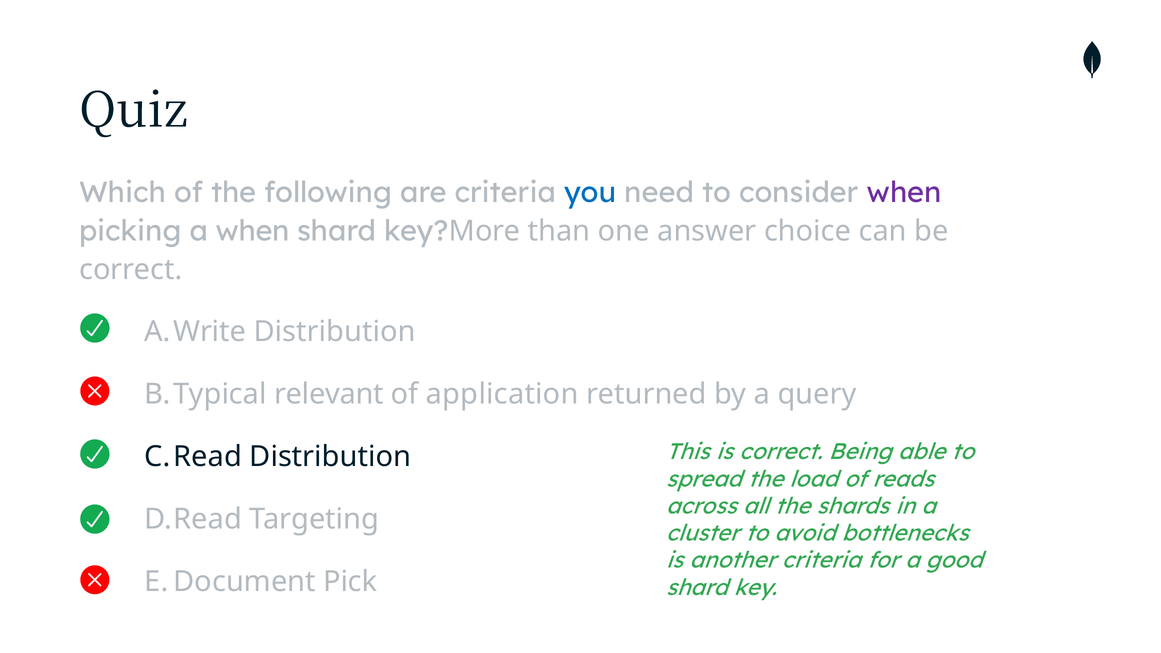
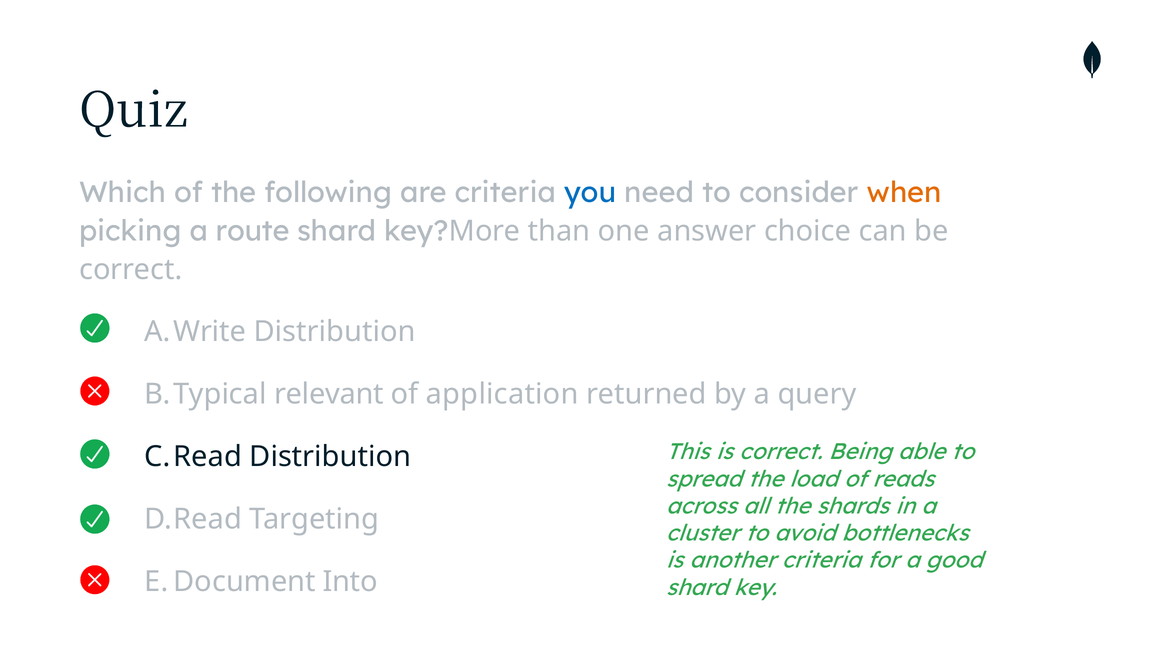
when colour: purple -> orange (904, 193)
a when: when -> route (253, 231)
Pick: Pick -> Into (350, 582)
